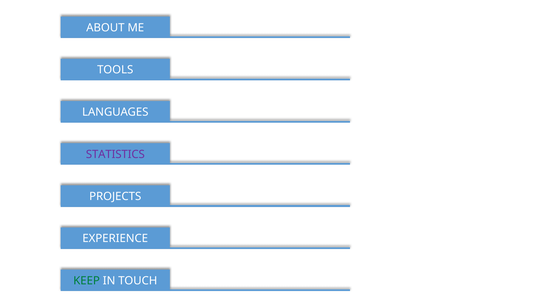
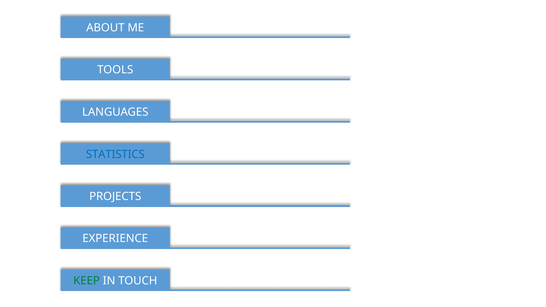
STATISTICS colour: purple -> blue (115, 154)
